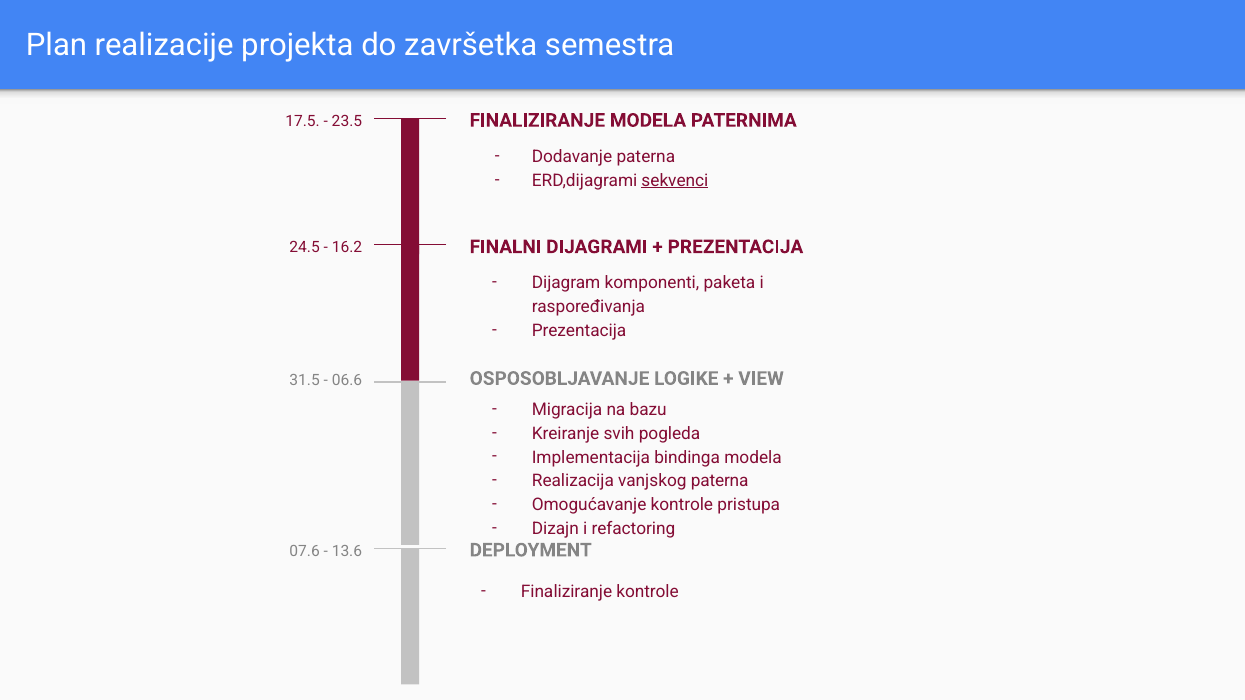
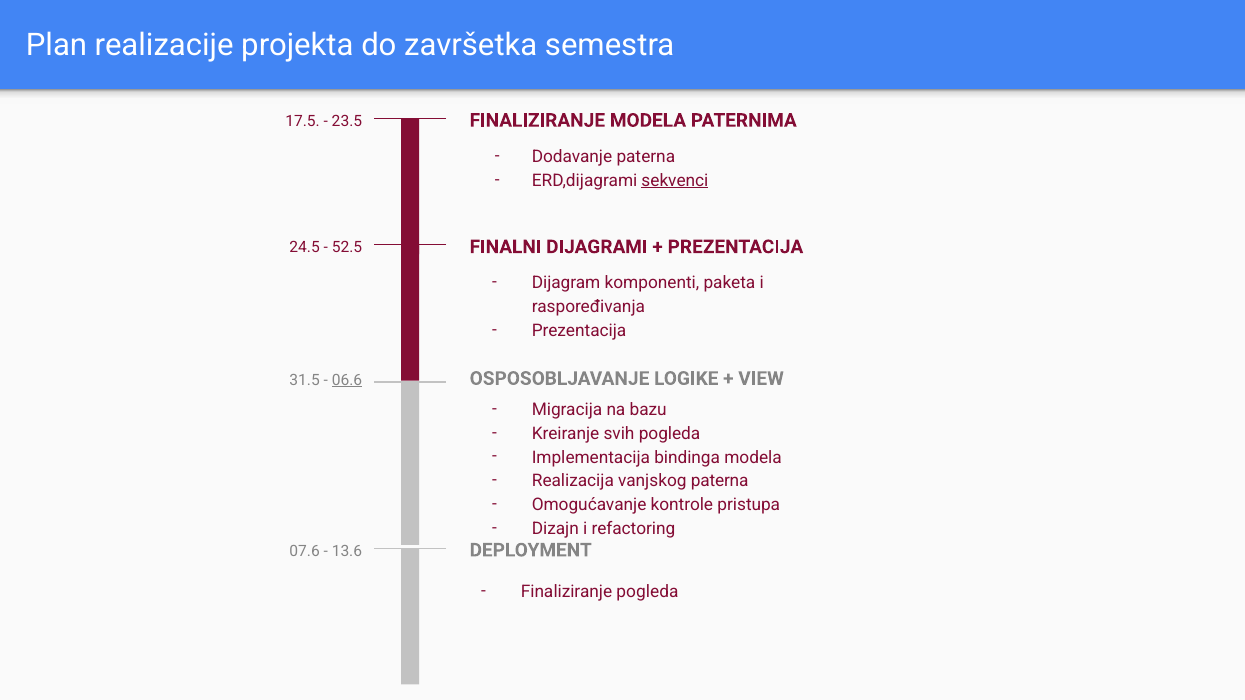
16.2: 16.2 -> 52.5 (347, 248)
06.6 underline: none -> present (347, 380)
Finaliziranje kontrole: kontrole -> pogleda (647, 592)
